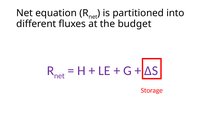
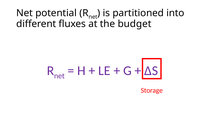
equation: equation -> potential (56, 13)
